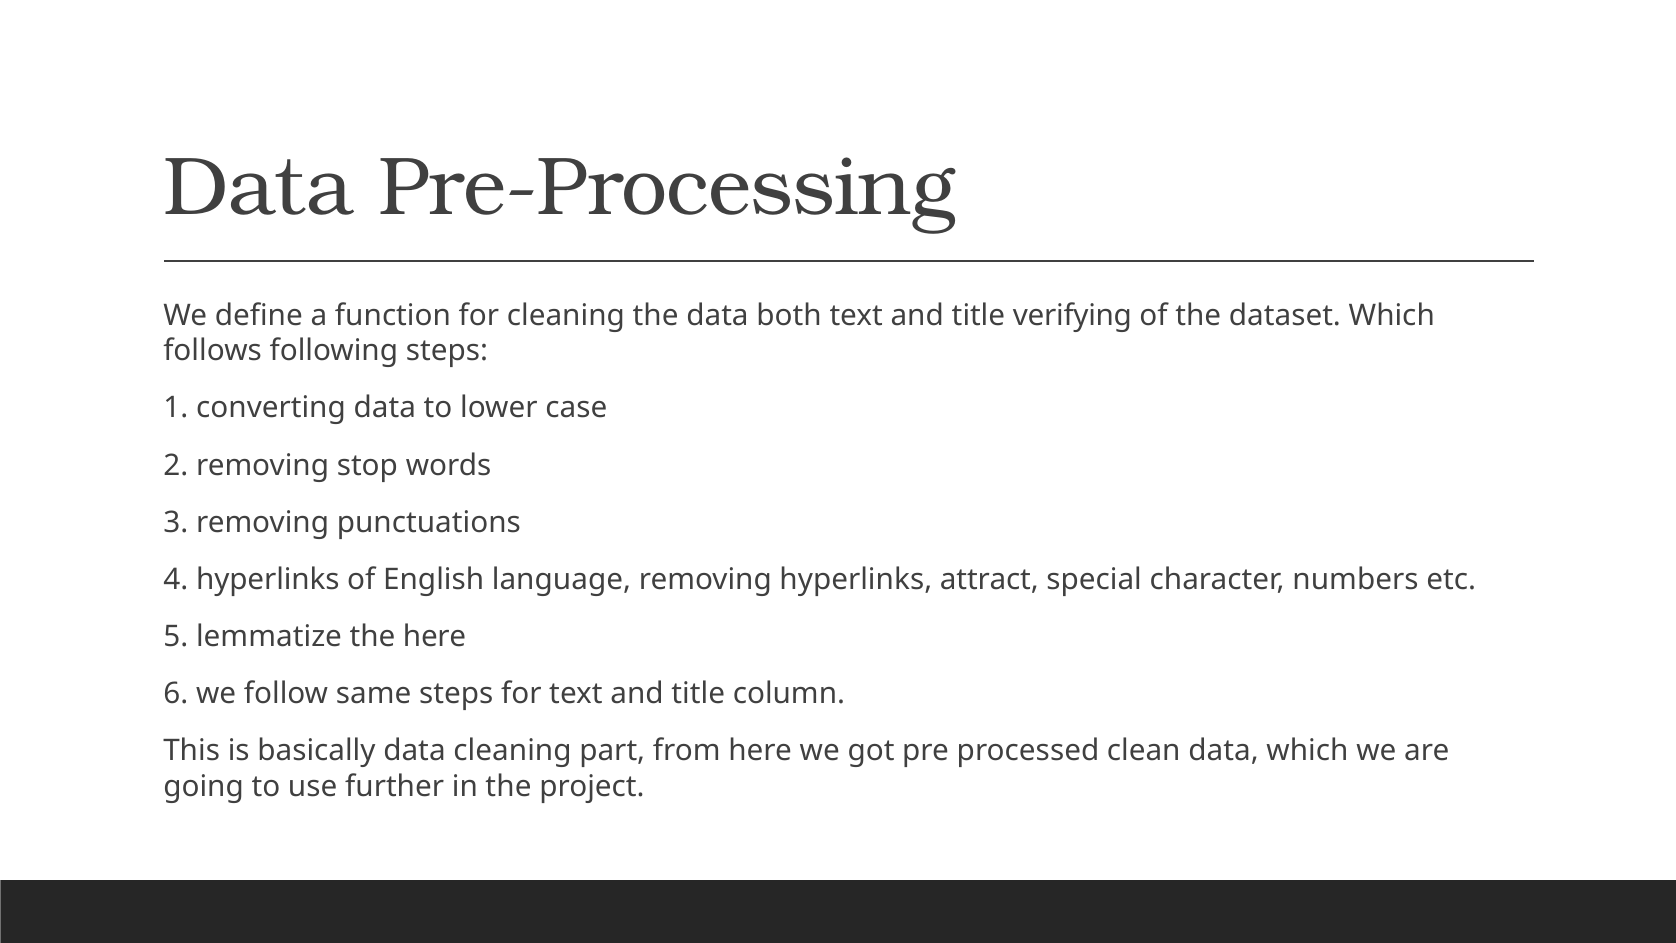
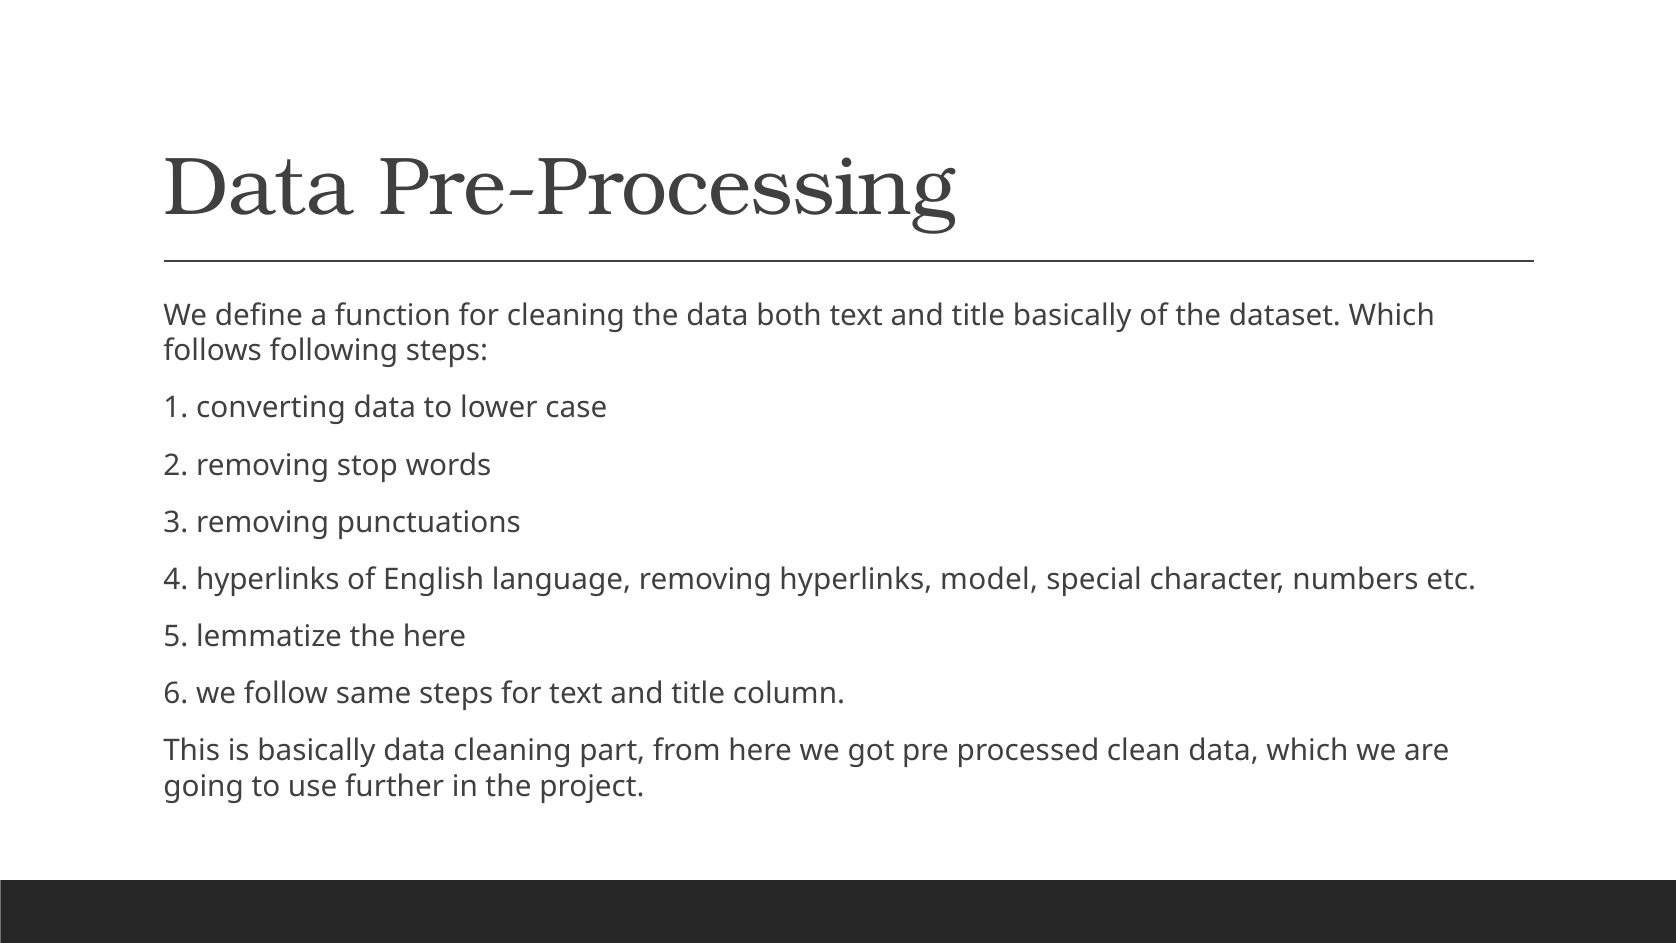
title verifying: verifying -> basically (1072, 316)
attract: attract -> model (989, 579)
